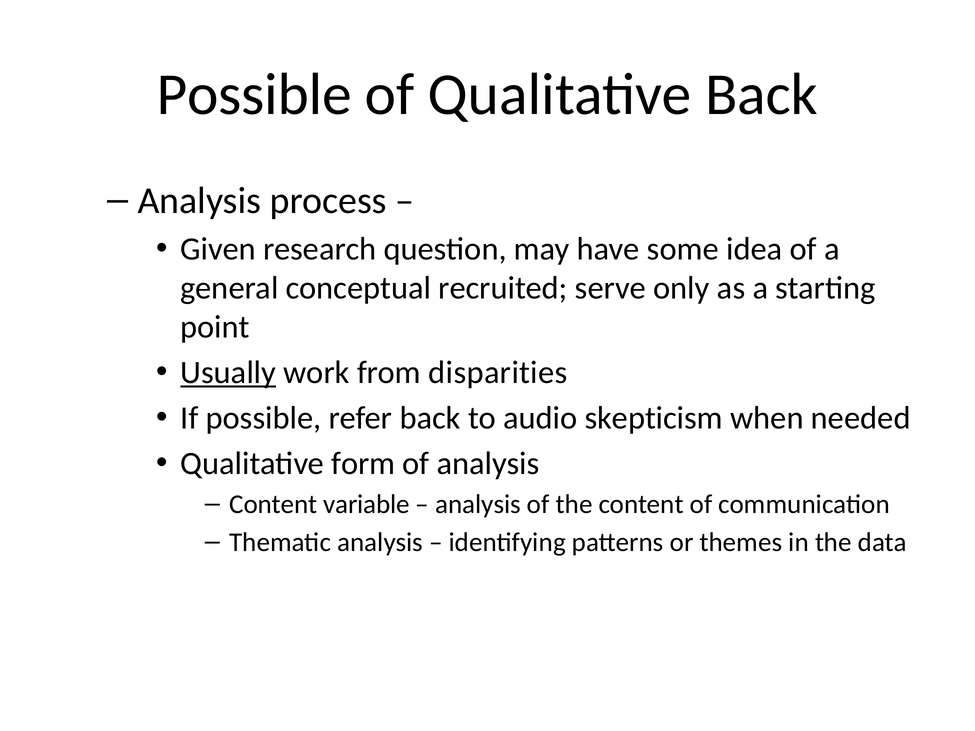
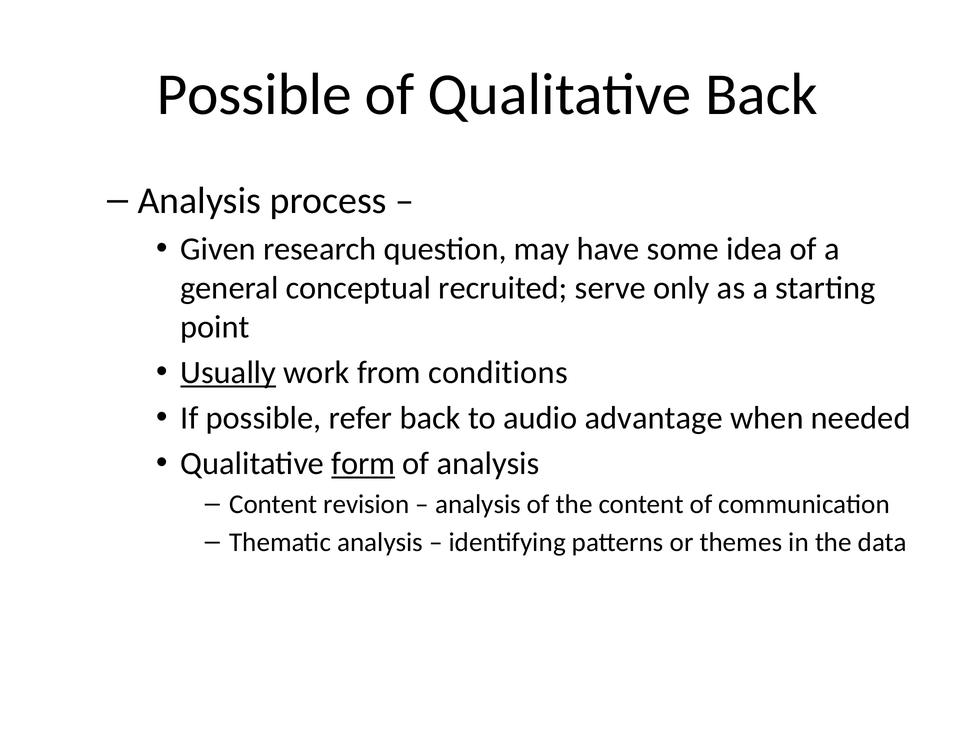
disparities: disparities -> conditions (498, 373)
skepticism: skepticism -> advantage (654, 418)
form underline: none -> present (363, 464)
variable: variable -> revision (366, 505)
